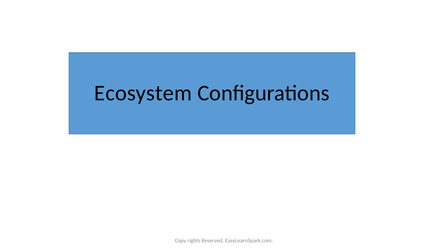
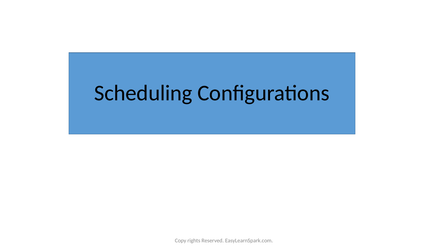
Ecosystem: Ecosystem -> Scheduling (143, 93)
